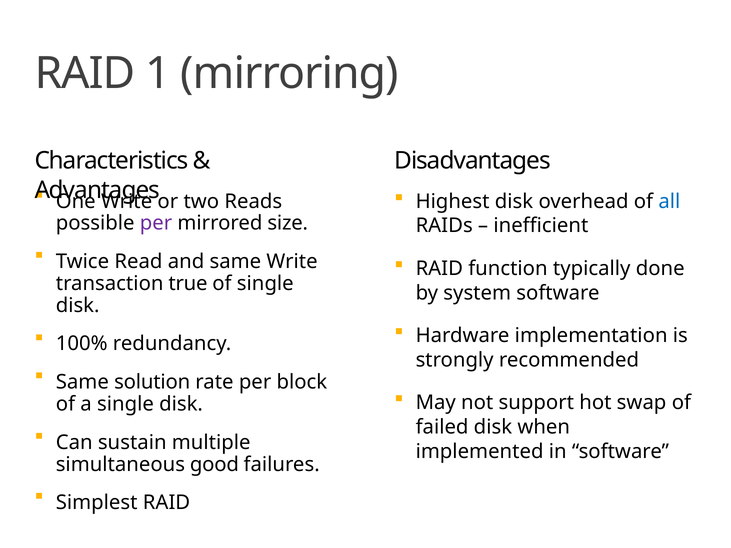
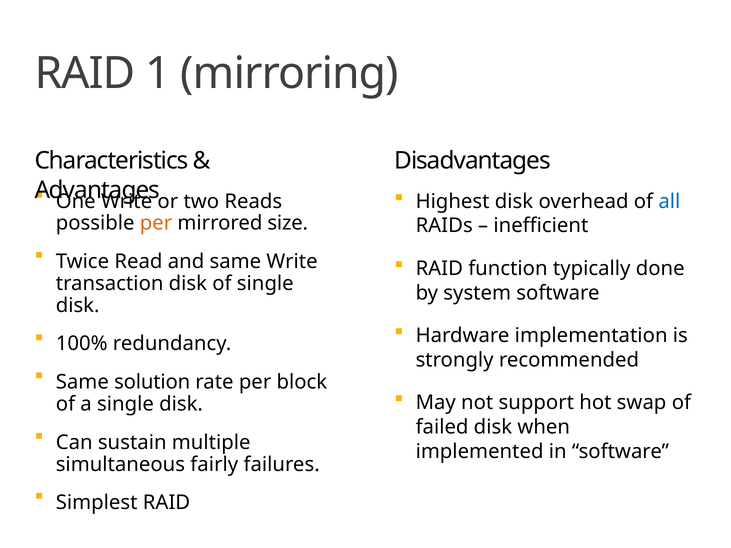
per colour: purple -> orange (156, 223)
transaction true: true -> disk (188, 284)
good: good -> fairly (214, 465)
